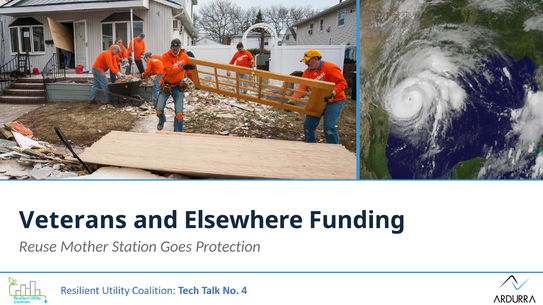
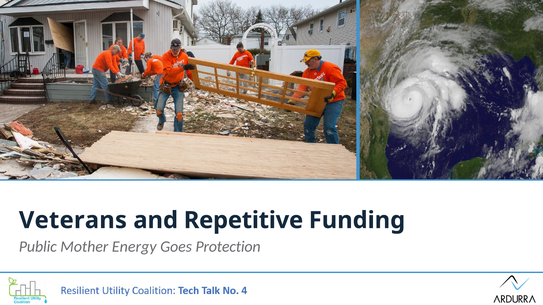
Elsewhere: Elsewhere -> Repetitive (243, 221)
Reuse: Reuse -> Public (38, 247)
Station: Station -> Energy (134, 247)
